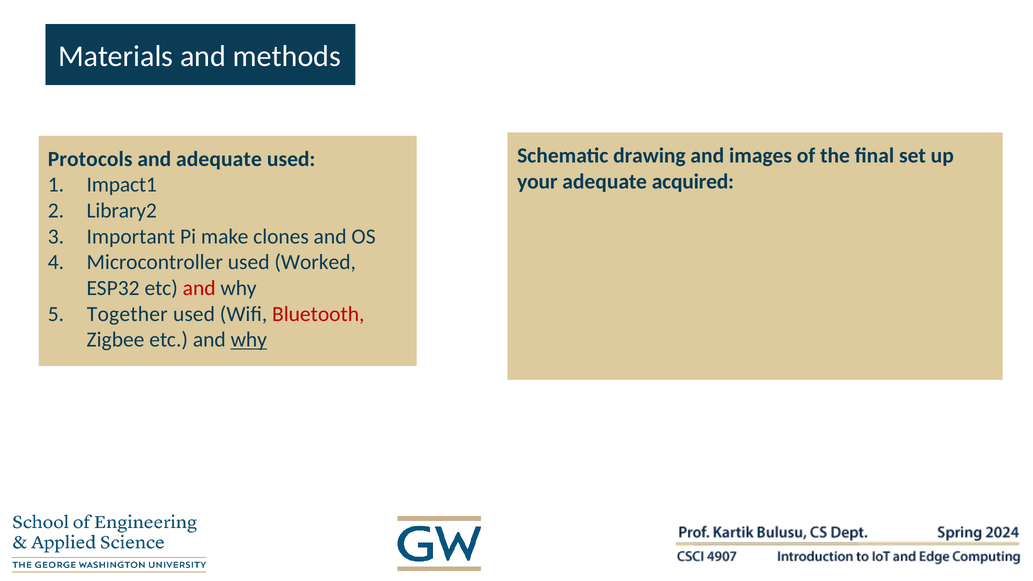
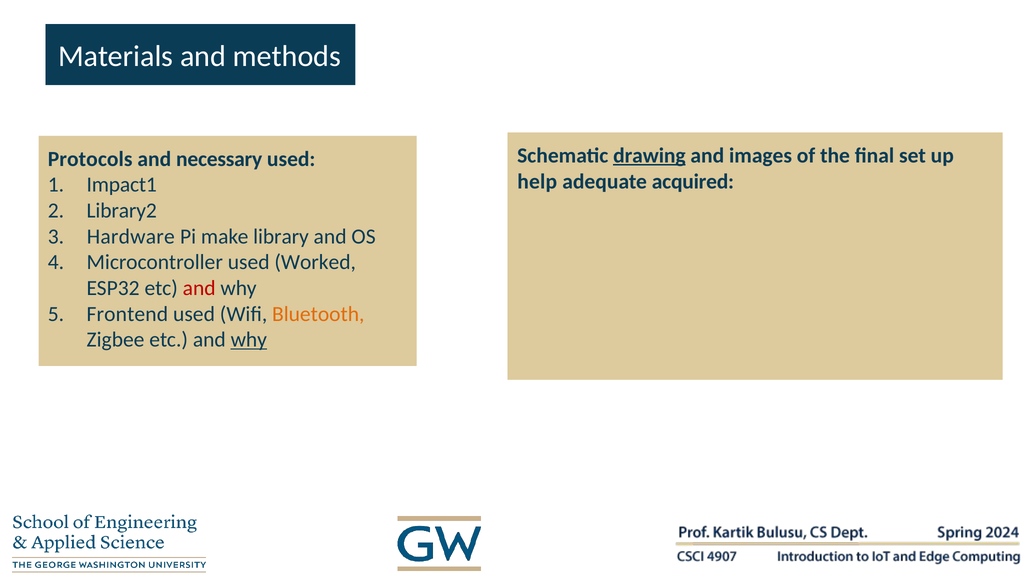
drawing underline: none -> present (649, 156)
and adequate: adequate -> necessary (219, 159)
your: your -> help (537, 181)
Important: Important -> Hardware (131, 236)
clones: clones -> library (281, 236)
Together: Together -> Frontend (127, 314)
Bluetooth colour: red -> orange (318, 314)
